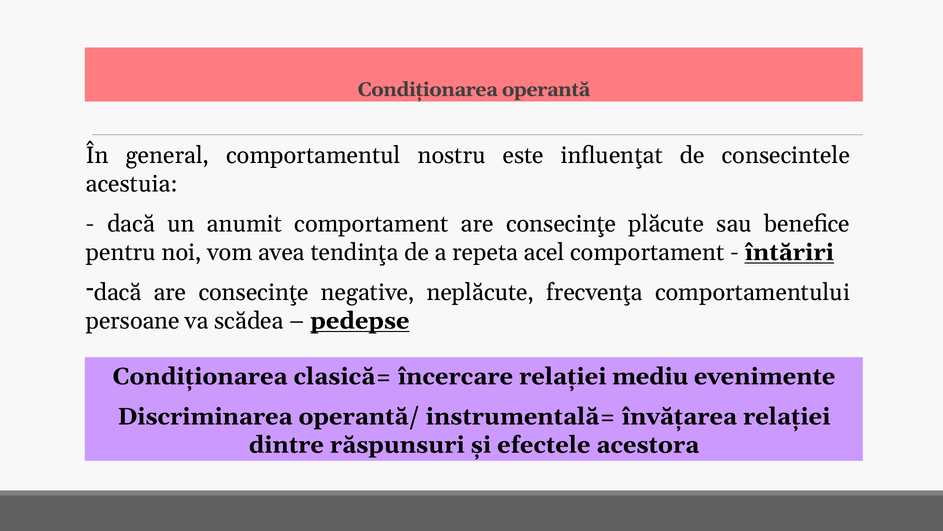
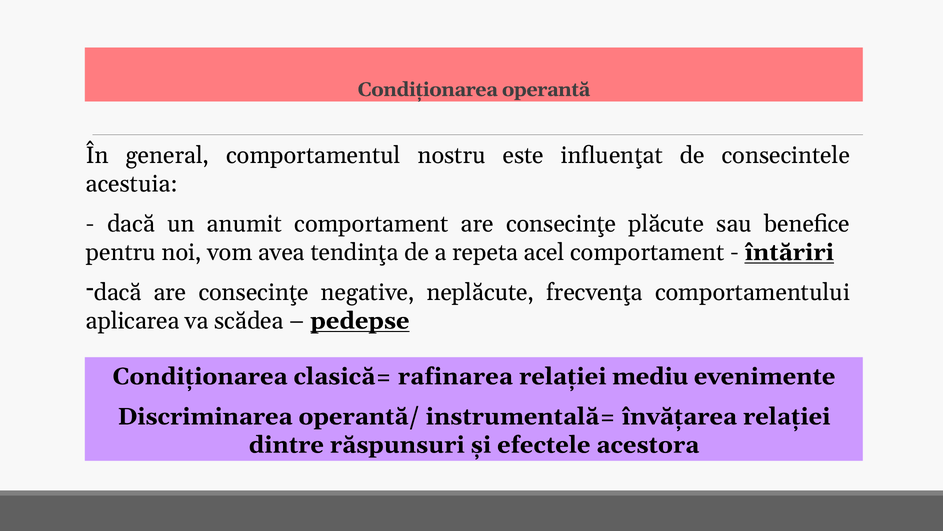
persoane: persoane -> aplicarea (133, 320)
încercare: încercare -> rafinarea (455, 376)
